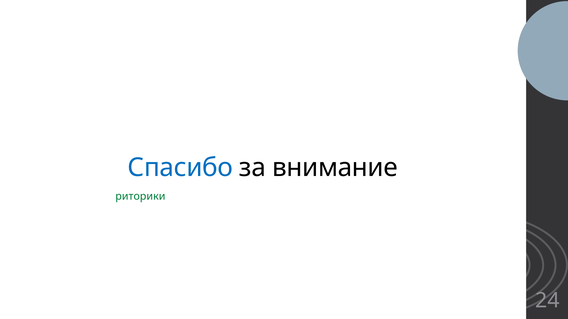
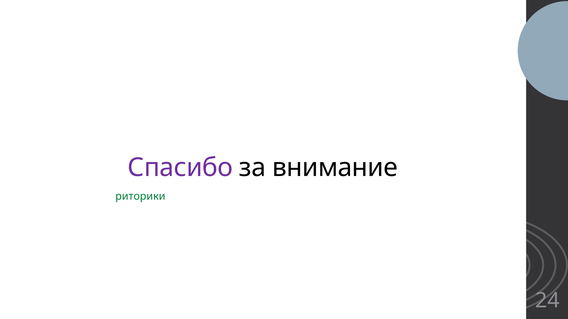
Спасибо colour: blue -> purple (180, 168)
